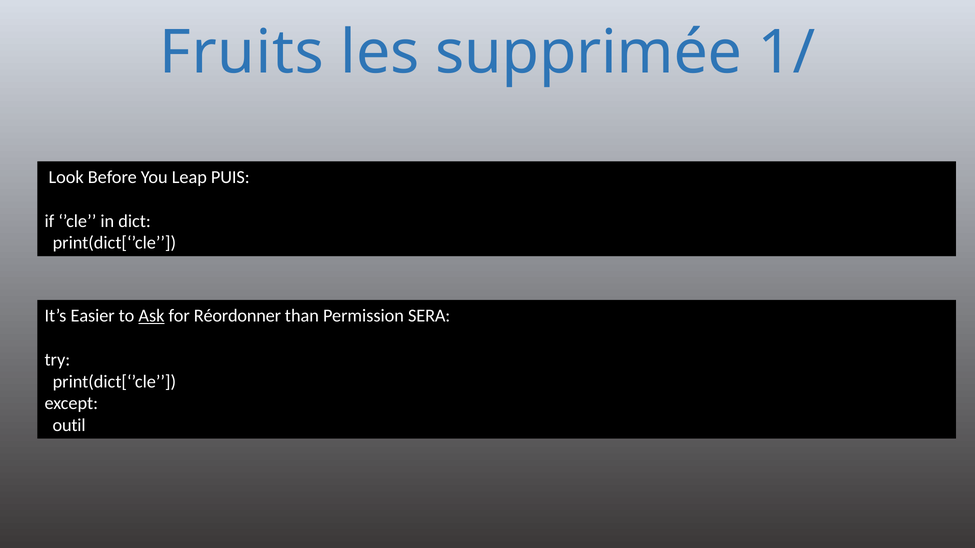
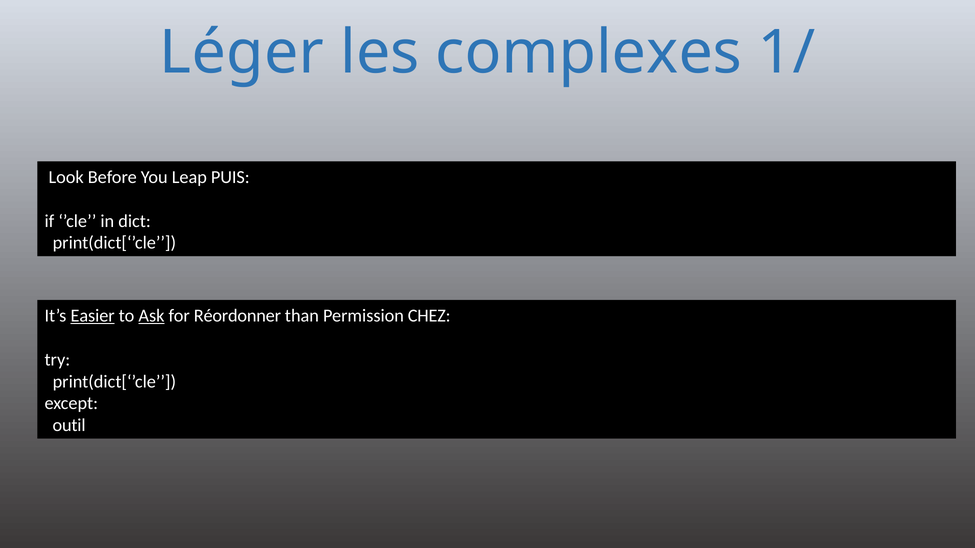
Fruits: Fruits -> Léger (242, 53)
supprimée: supprimée -> complexes (589, 53)
Easier underline: none -> present (93, 316)
SERA: SERA -> CHEZ (429, 316)
